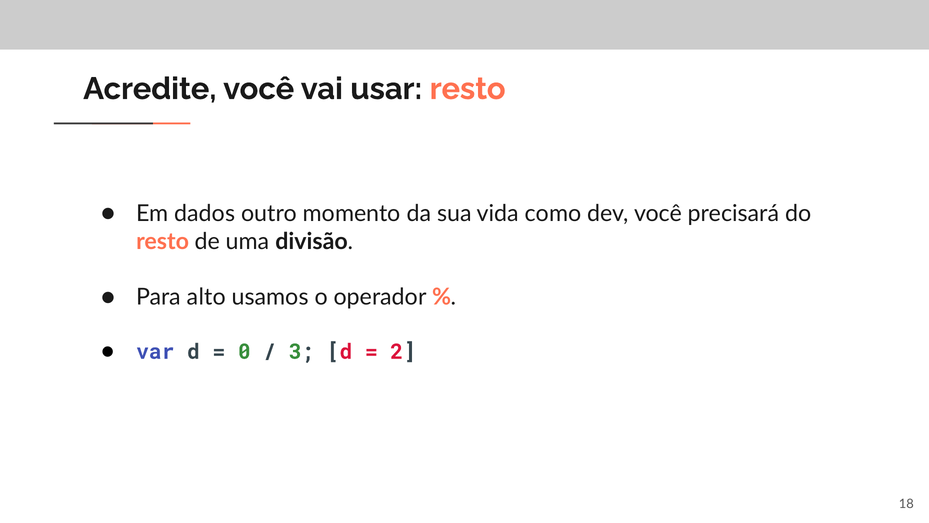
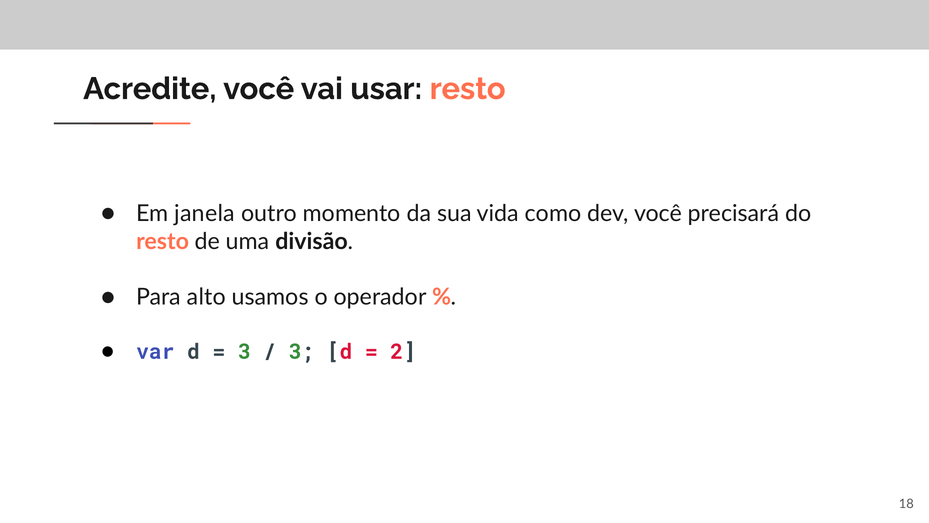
dados: dados -> janela (205, 213)
0: 0 -> 3 (244, 351)
